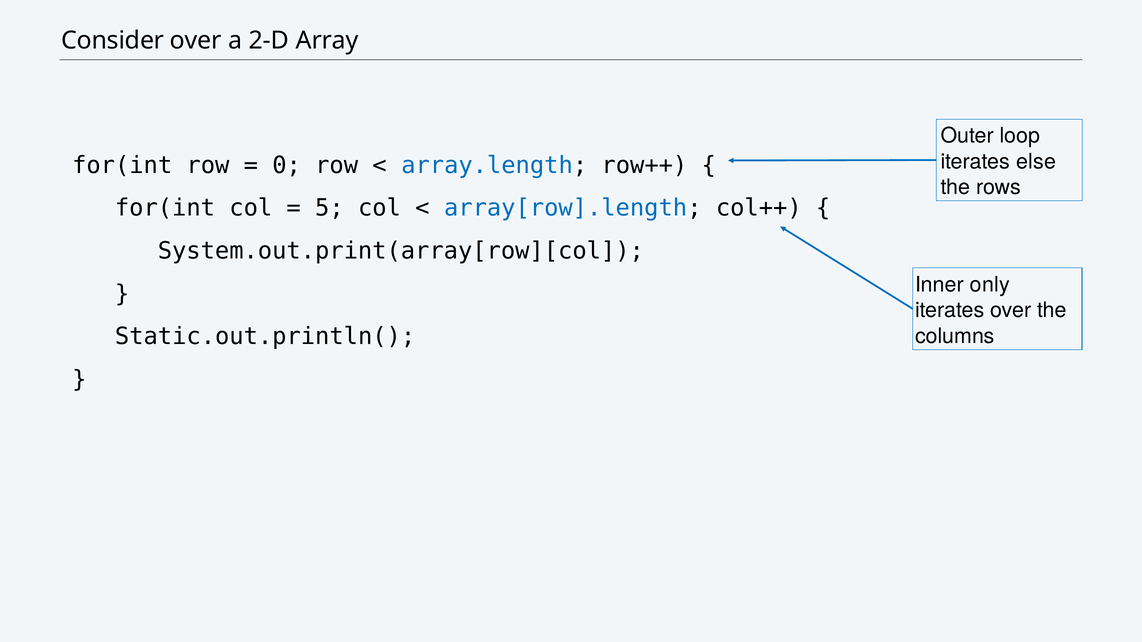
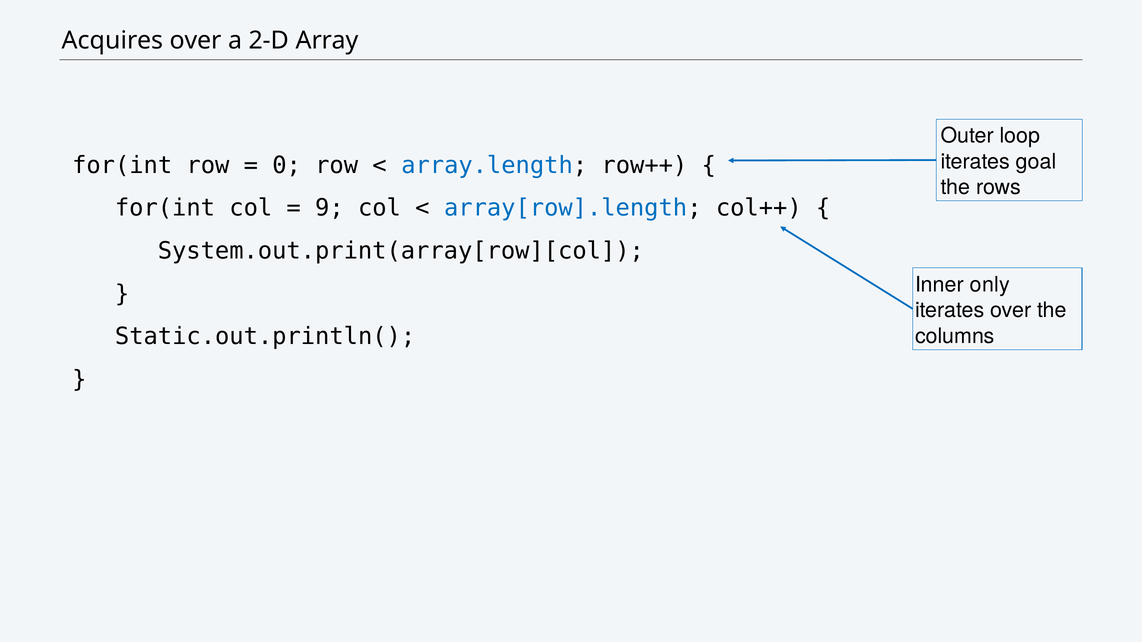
Consider: Consider -> Acquires (113, 41)
else: else -> goal (1036, 162)
5: 5 -> 9 (329, 208)
